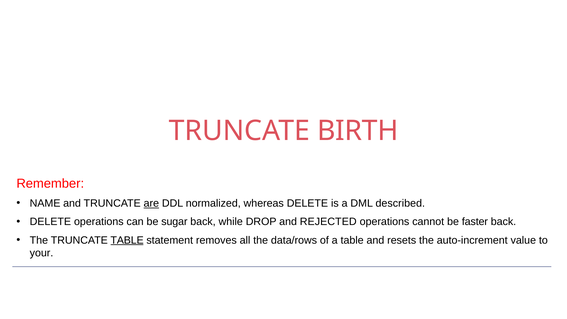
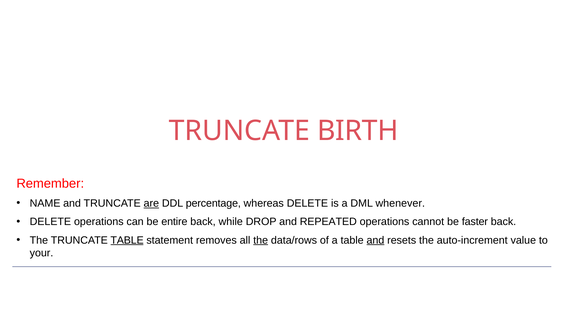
normalized: normalized -> percentage (213, 203)
described: described -> whenever (400, 203)
sugar: sugar -> entire (174, 222)
REJECTED: REJECTED -> REPEATED (328, 222)
the underline: none -> present (261, 240)
and underline: none -> present (375, 240)
